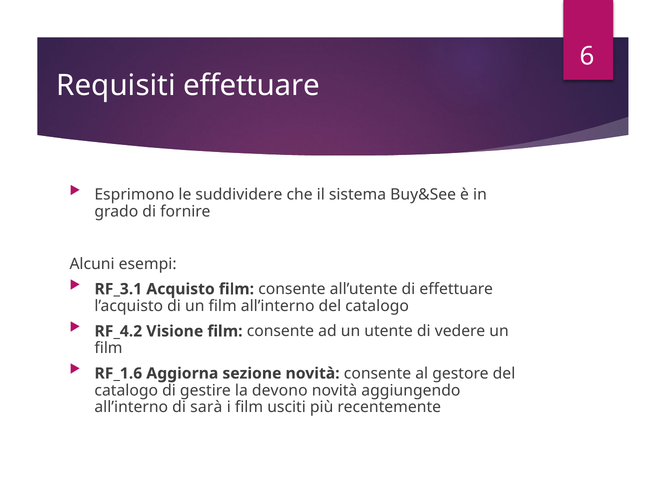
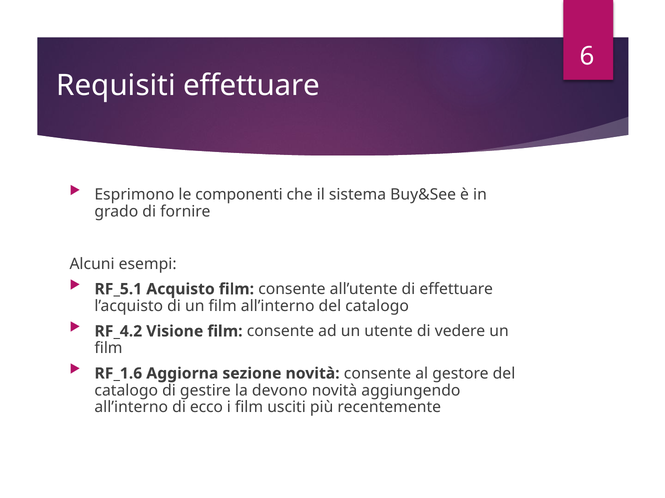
suddividere: suddividere -> componenti (239, 195)
RF_3.1: RF_3.1 -> RF_5.1 (118, 290)
sarà: sarà -> ecco (206, 408)
